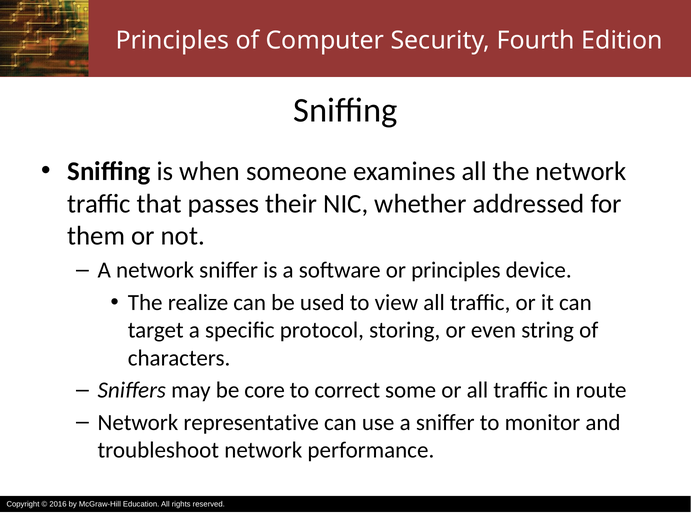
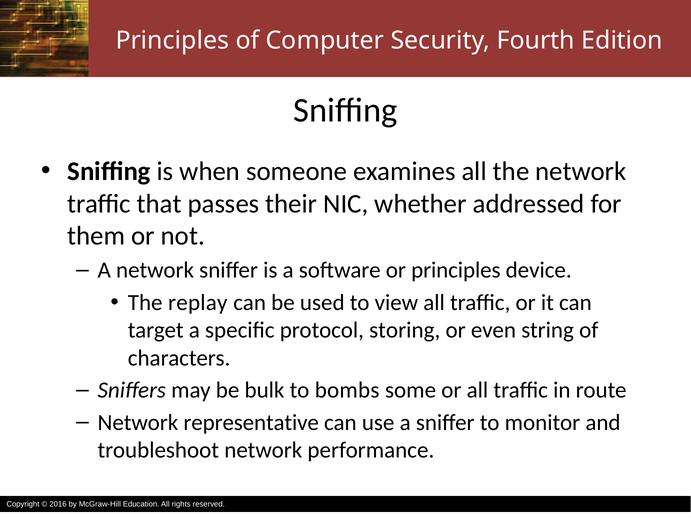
realize: realize -> replay (198, 302)
core: core -> bulk (265, 390)
correct: correct -> bombs (347, 390)
